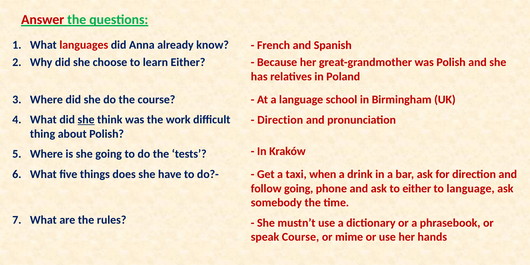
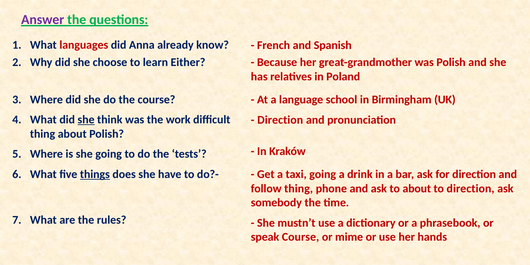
Answer colour: red -> purple (43, 20)
things underline: none -> present (95, 174)
taxi when: when -> going (323, 174)
follow going: going -> thing (299, 188)
to either: either -> about (417, 188)
to language: language -> direction (471, 188)
